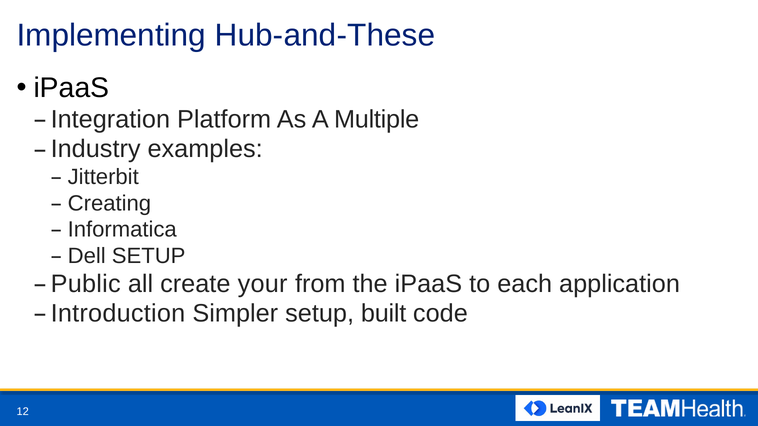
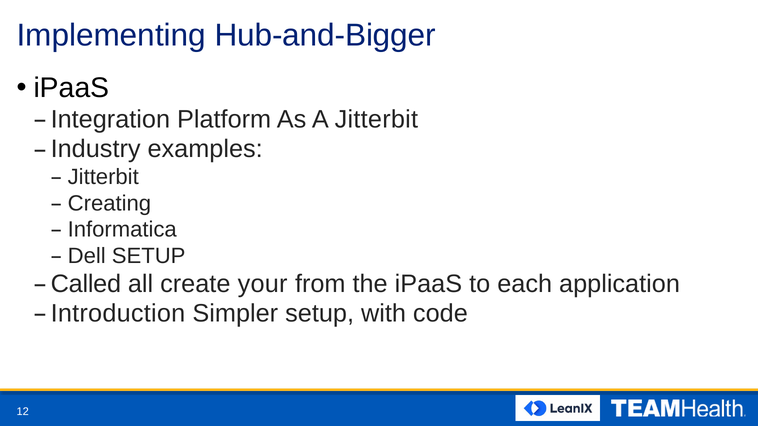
Hub-and-These: Hub-and-These -> Hub-and-Bigger (325, 36)
A Multiple: Multiple -> Jitterbit (376, 120)
Public: Public -> Called (86, 284)
built: built -> with (384, 314)
